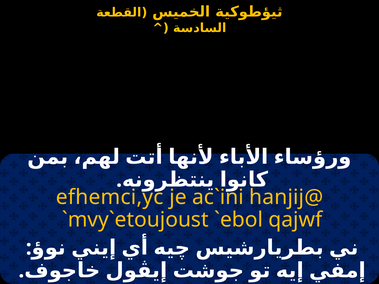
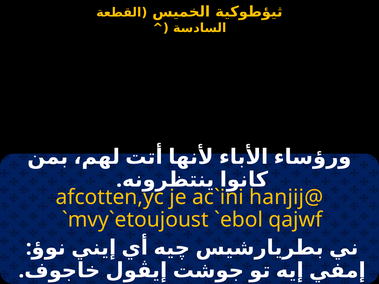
efhemci,yc: efhemci,yc -> afcotten,yc (110, 197)
